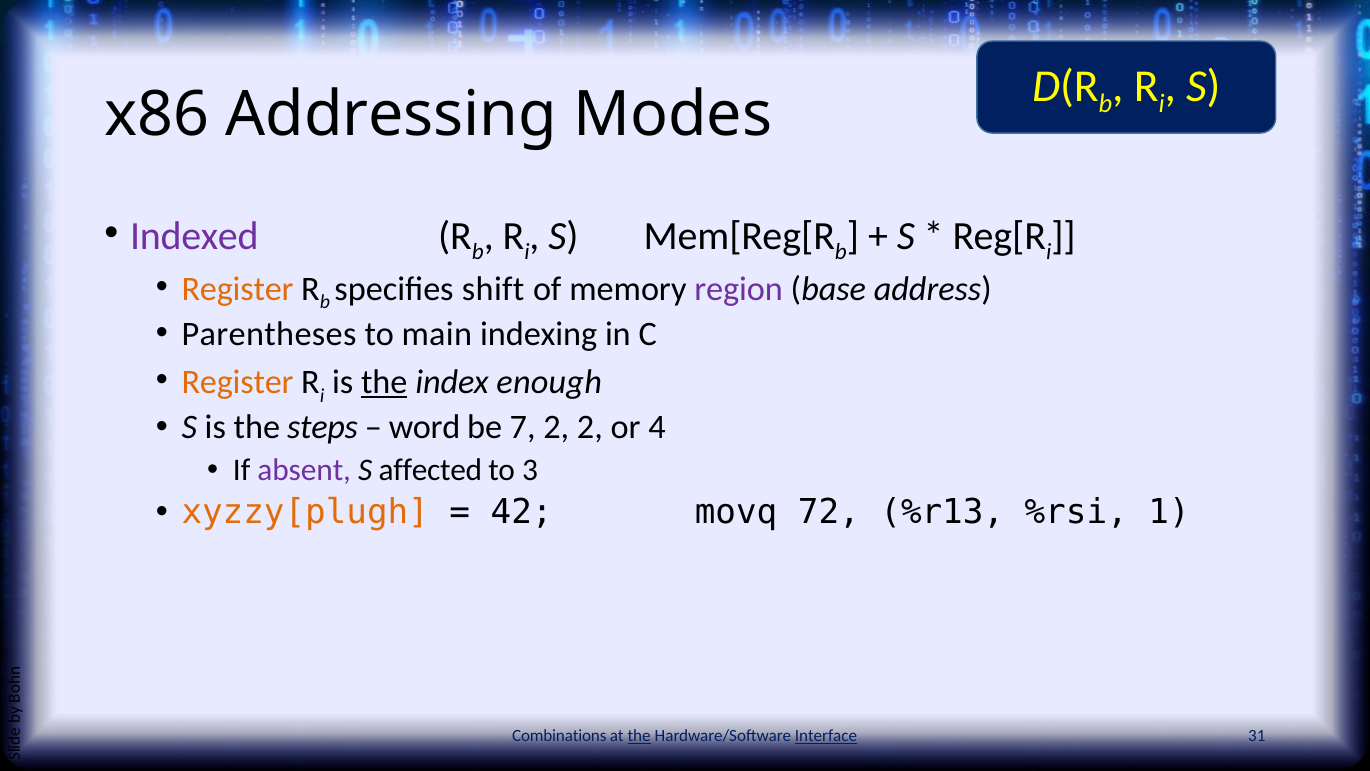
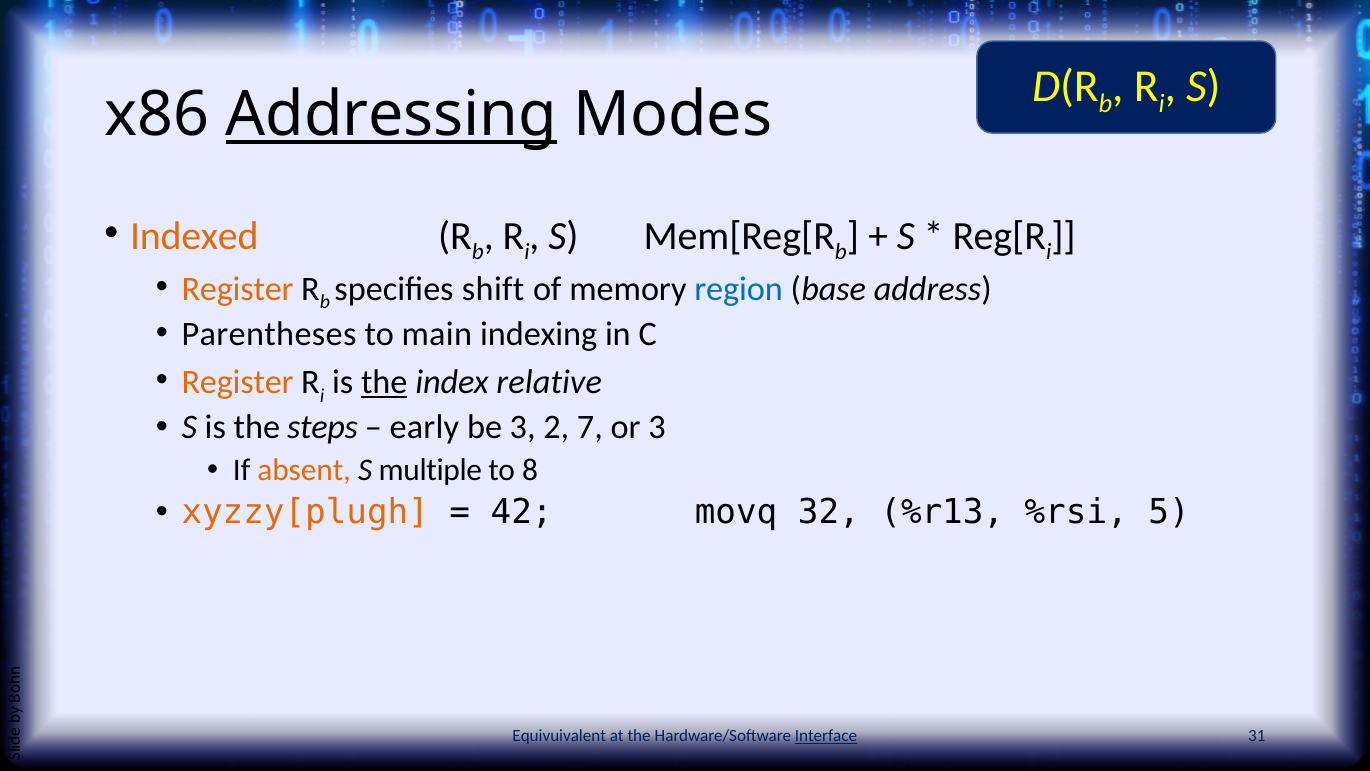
Addressing underline: none -> present (391, 115)
Indexed colour: purple -> orange (194, 236)
region colour: purple -> blue (739, 289)
enough: enough -> relative (549, 382)
word: word -> early (424, 427)
be 7: 7 -> 3 (523, 427)
2 2: 2 -> 7 (590, 427)
or 4: 4 -> 3 (657, 427)
absent colour: purple -> orange (304, 470)
affected: affected -> multiple (430, 470)
3: 3 -> 8 (530, 470)
72: 72 -> 32 (829, 512)
1: 1 -> 5 (1169, 512)
Combinations: Combinations -> Equivuivalent (559, 736)
the underline: present -> none (639, 736)
